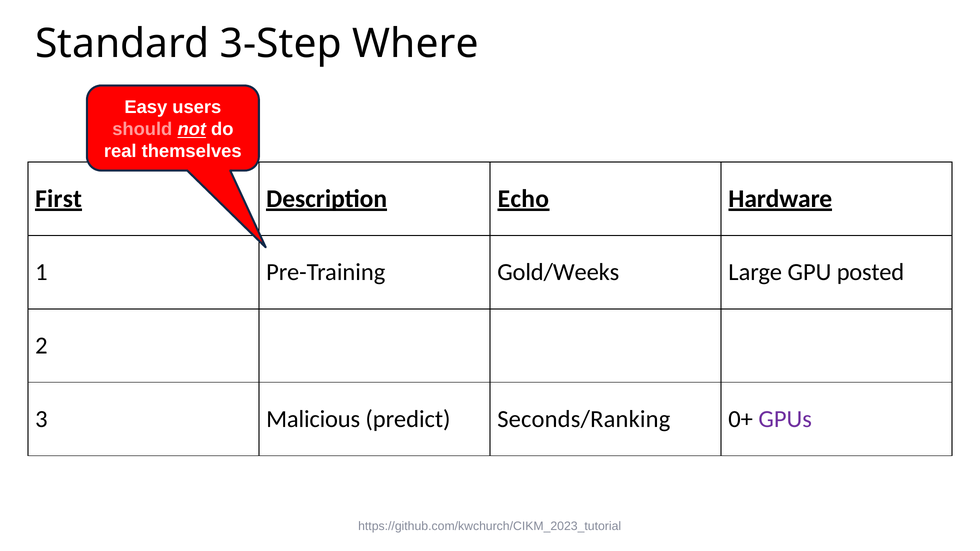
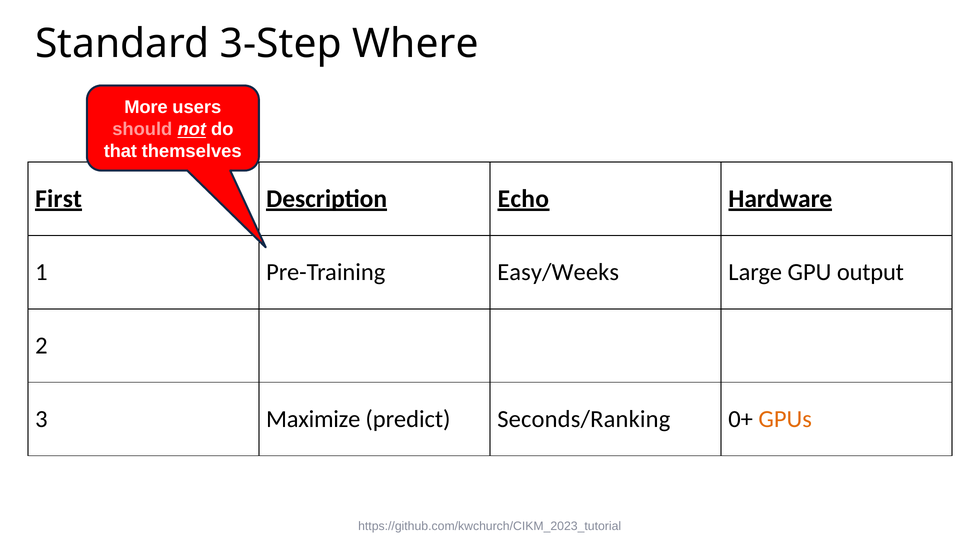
Easy: Easy -> More (146, 107)
real: real -> that (120, 151)
Gold/Weeks: Gold/Weeks -> Easy/Weeks (558, 273)
posted: posted -> output (870, 273)
Malicious: Malicious -> Maximize (313, 419)
GPUs colour: purple -> orange (785, 419)
